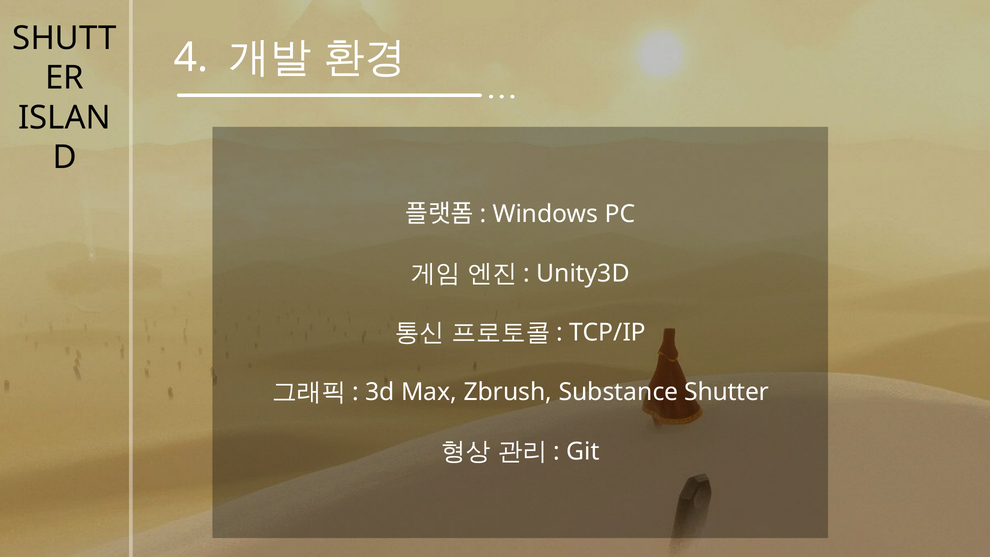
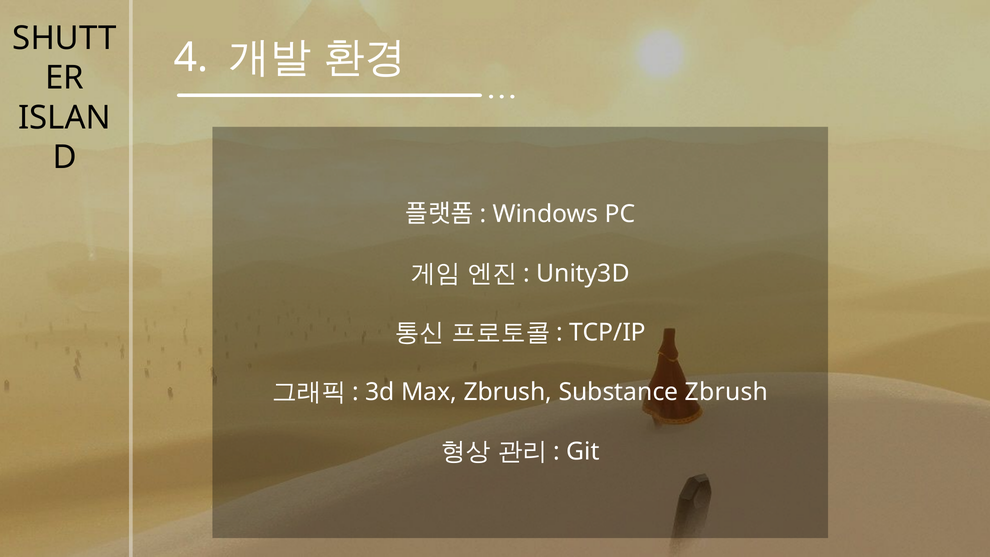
Substance Shutter: Shutter -> Zbrush (726, 392)
